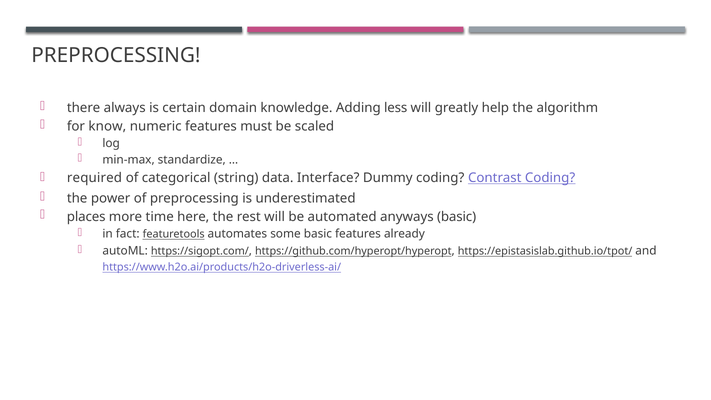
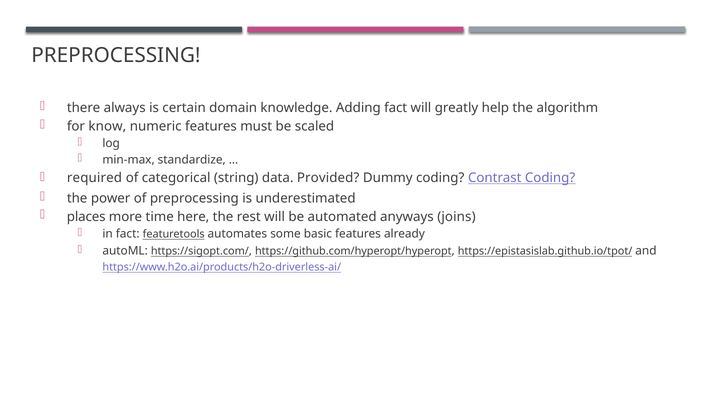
Adding less: less -> fact (396, 108)
Interface: Interface -> Provided (328, 178)
anyways basic: basic -> joins (456, 217)
